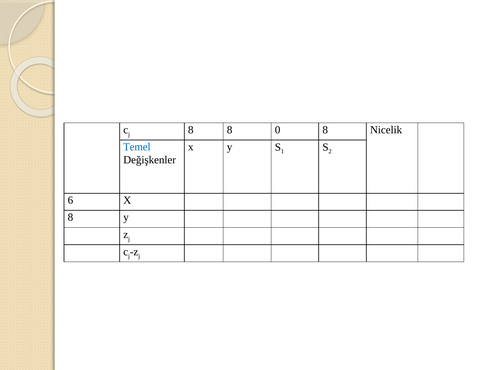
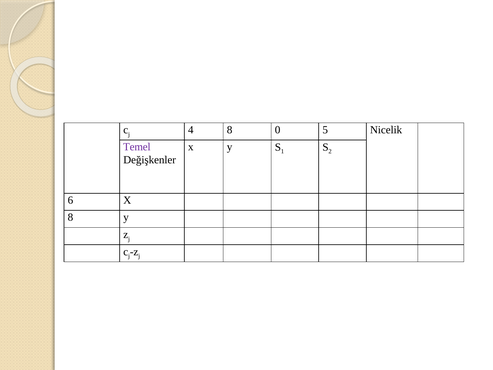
8: 8 -> 4 (191, 130)
0 8: 8 -> 5 (325, 130)
Temel colour: blue -> purple (137, 147)
